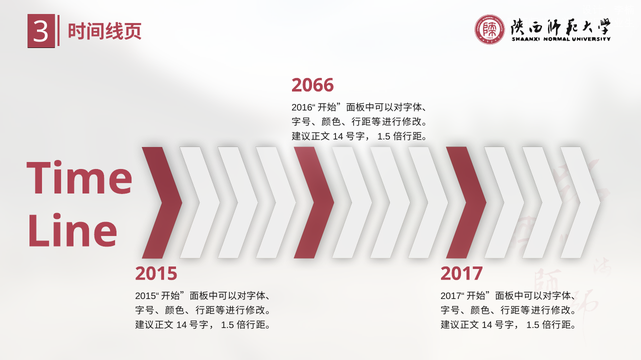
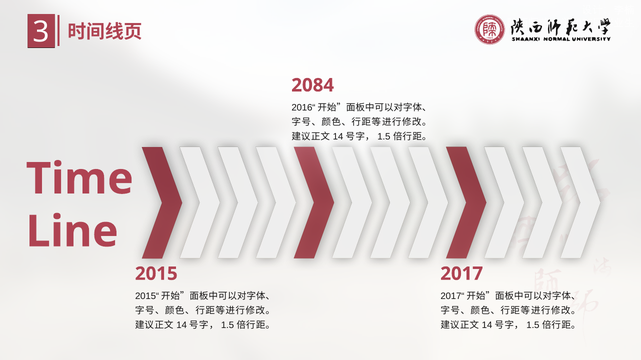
2066: 2066 -> 2084 (313, 85)
